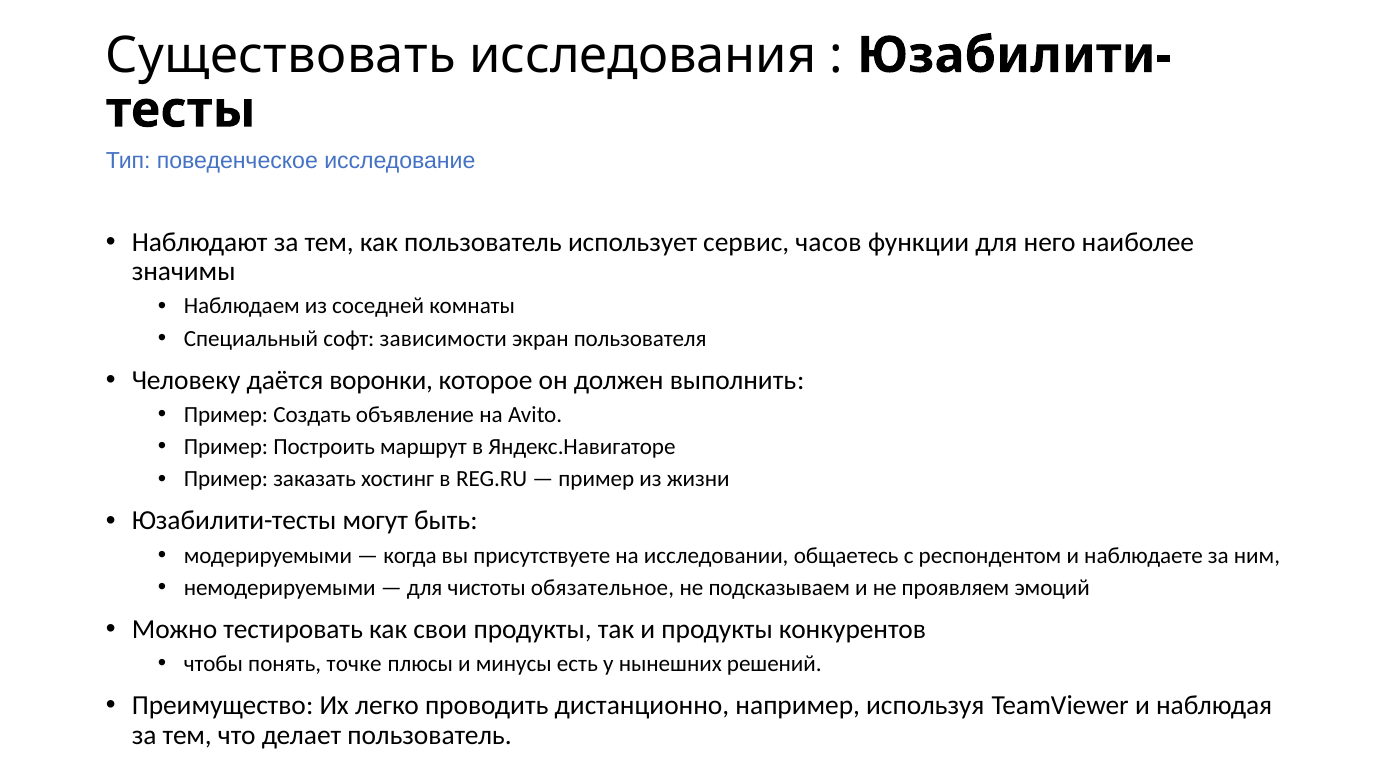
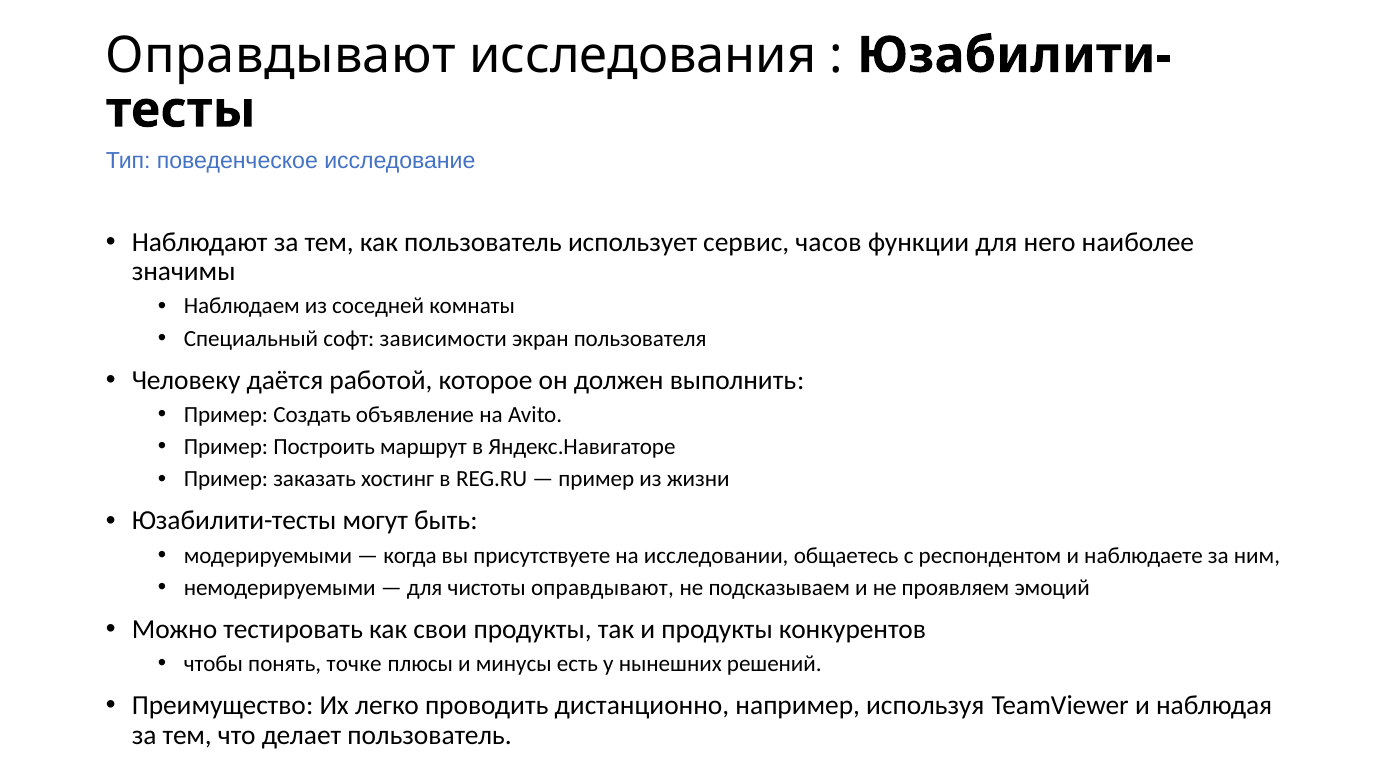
Существовать: Существовать -> Оправдывают (281, 55)
воронки: воронки -> работой (381, 380)
чистоты обязательное: обязательное -> оправдывают (602, 587)
